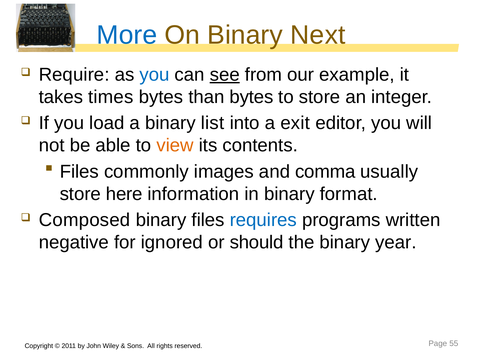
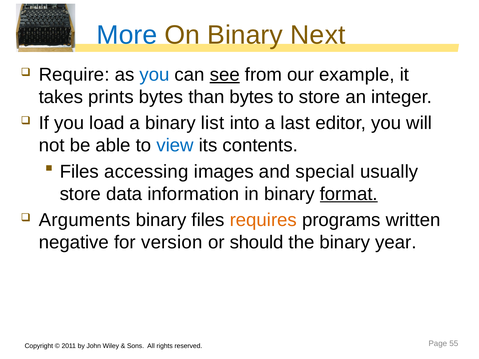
times: times -> prints (111, 97)
exit: exit -> last (295, 123)
view colour: orange -> blue (175, 146)
commonly: commonly -> accessing (146, 172)
comma: comma -> special (325, 172)
here: here -> data (124, 194)
format underline: none -> present (349, 194)
Composed: Composed -> Arguments (85, 220)
requires colour: blue -> orange (263, 220)
ignored: ignored -> version (172, 243)
